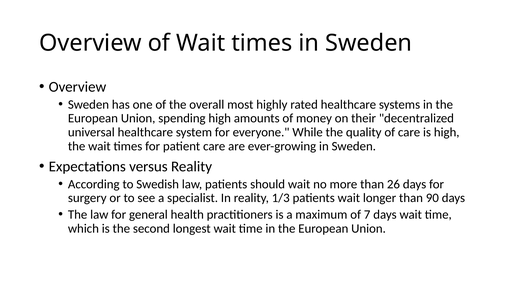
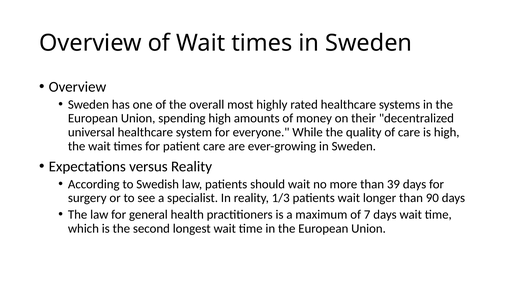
26: 26 -> 39 (393, 184)
